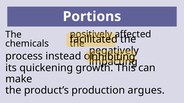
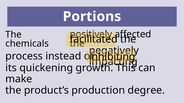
argues: argues -> degree (146, 91)
